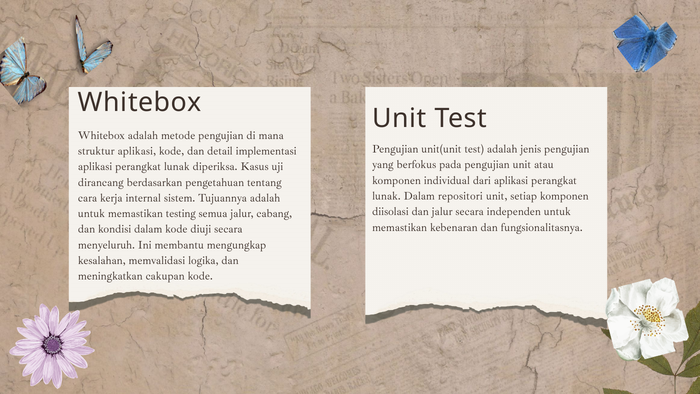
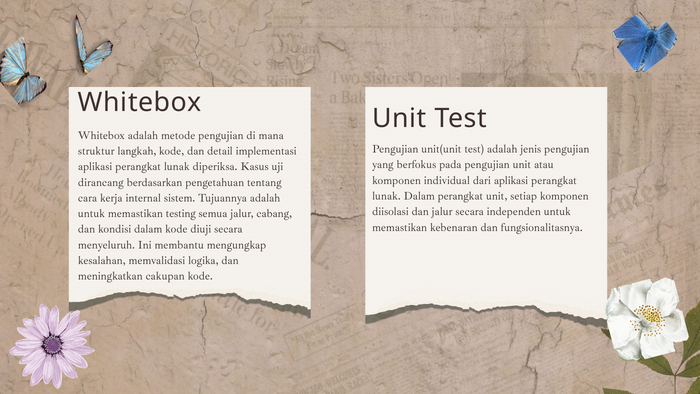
struktur aplikasi: aplikasi -> langkah (137, 151)
Dalam repositori: repositori -> perangkat (460, 196)
